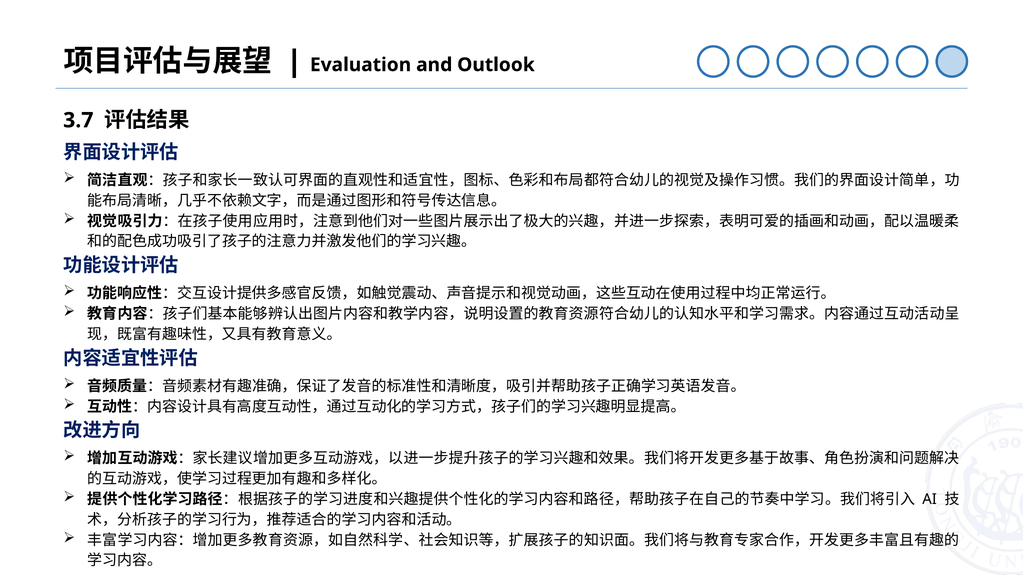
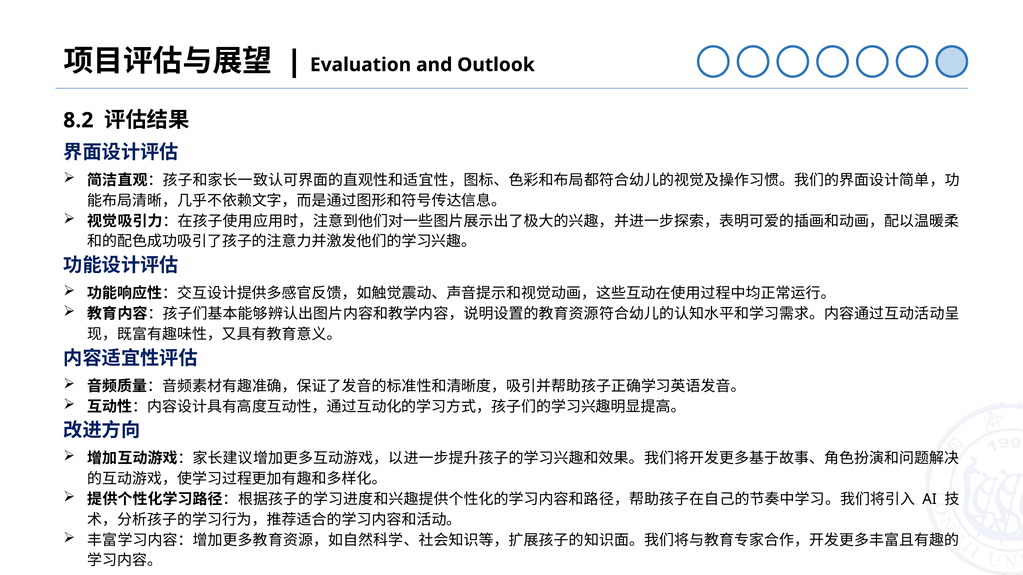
3.7: 3.7 -> 8.2 (78, 120)
